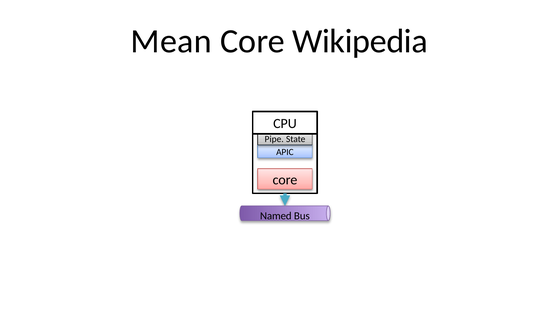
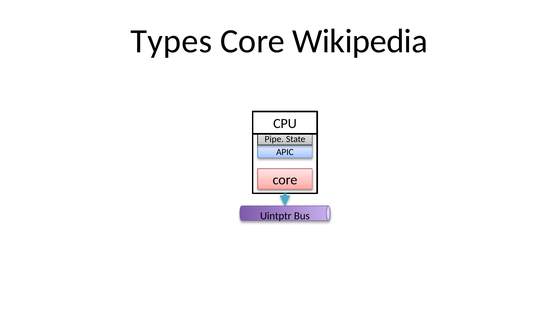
Mean: Mean -> Types (171, 41)
Named: Named -> Uintptr (276, 216)
